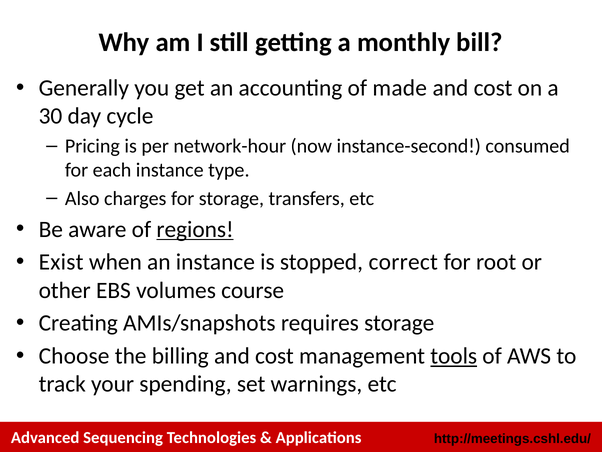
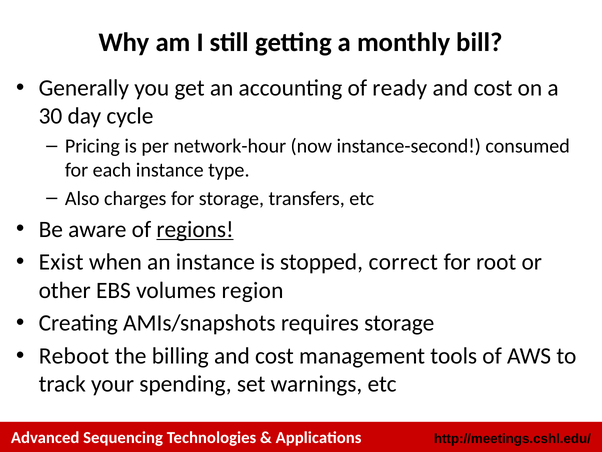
made: made -> ready (400, 88)
course: course -> region (252, 290)
Choose: Choose -> Reboot (74, 356)
tools underline: present -> none (454, 356)
